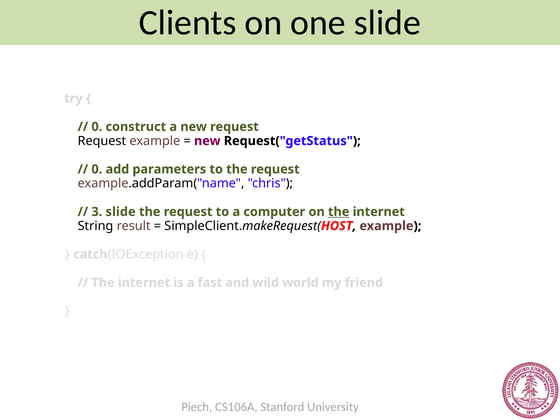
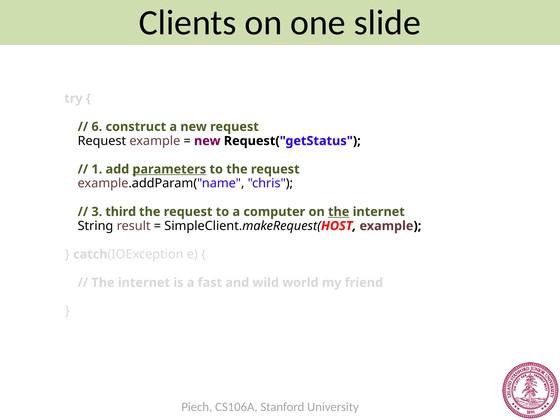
0: 0 -> 6 (97, 127)
0: 0 -> 1 (97, 169)
parameters underline: none -> present (169, 169)
3 slide: slide -> third (121, 212)
